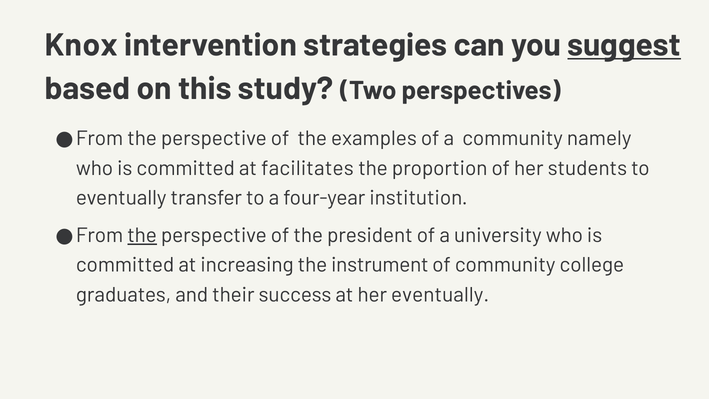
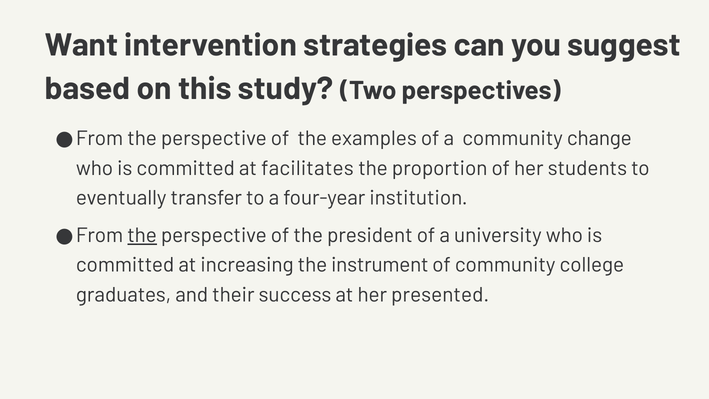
Knox: Knox -> Want (81, 45)
suggest underline: present -> none (624, 45)
namely: namely -> change (599, 138)
her eventually: eventually -> presented (440, 295)
